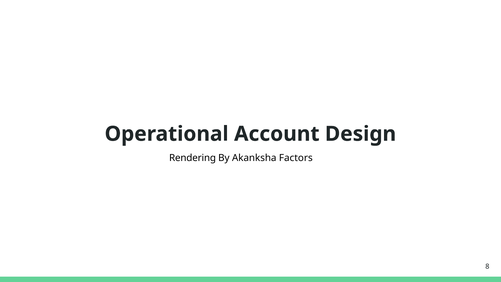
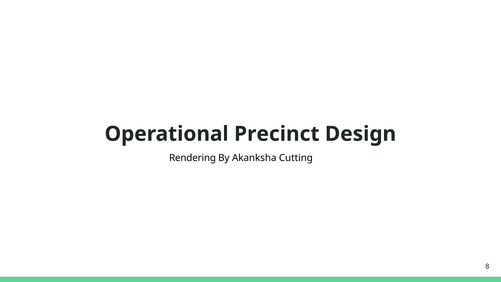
Account: Account -> Precinct (277, 134)
Factors: Factors -> Cutting (296, 158)
